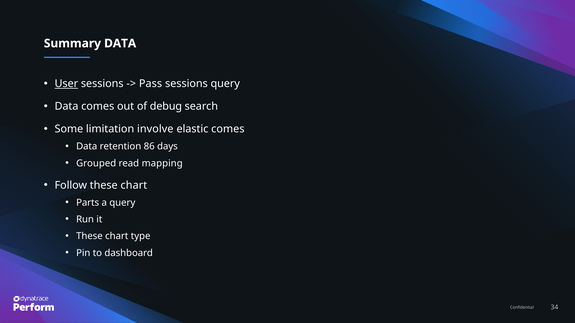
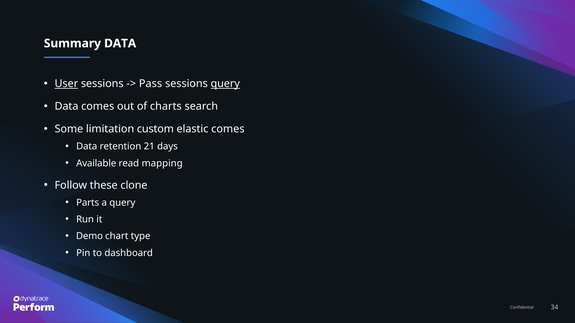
query underline: none -> present (225, 84)
debug: debug -> charts (166, 107)
involve: involve -> custom (155, 129)
86: 86 -> 21 (149, 147)
Grouped: Grouped -> Available (96, 163)
Follow these chart: chart -> clone (134, 185)
These: These -> Demo (89, 236)
